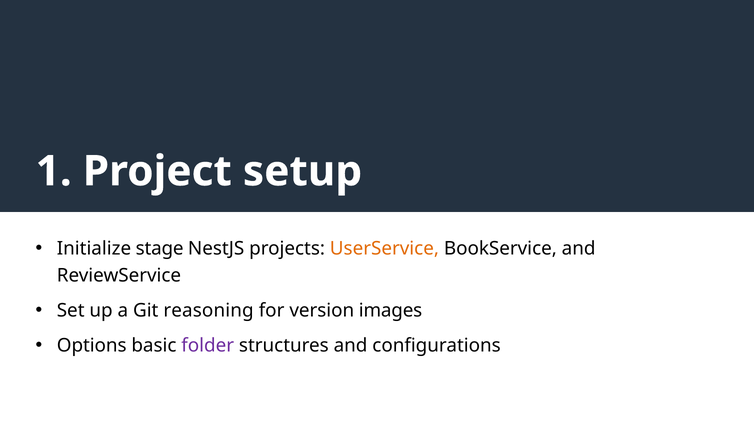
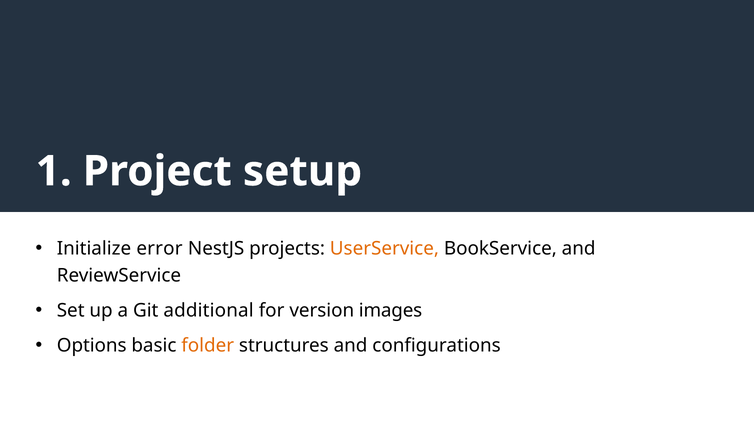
stage: stage -> error (159, 249)
reasoning: reasoning -> additional (209, 311)
folder colour: purple -> orange (208, 346)
